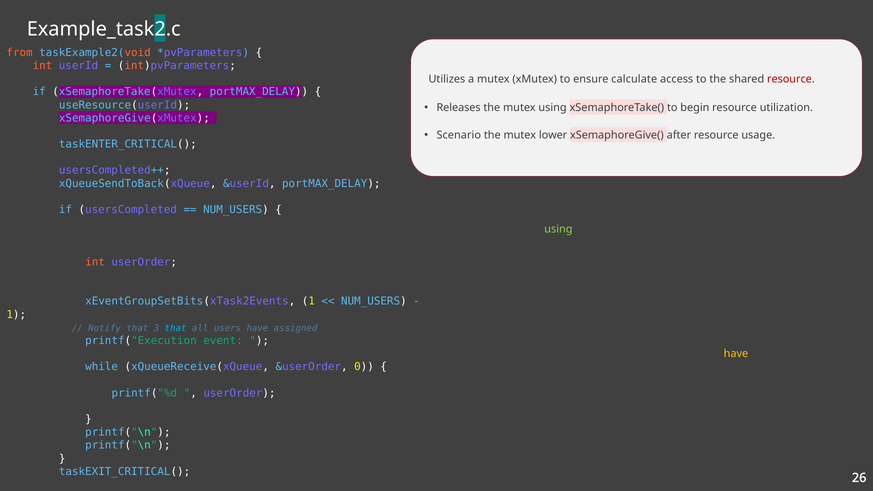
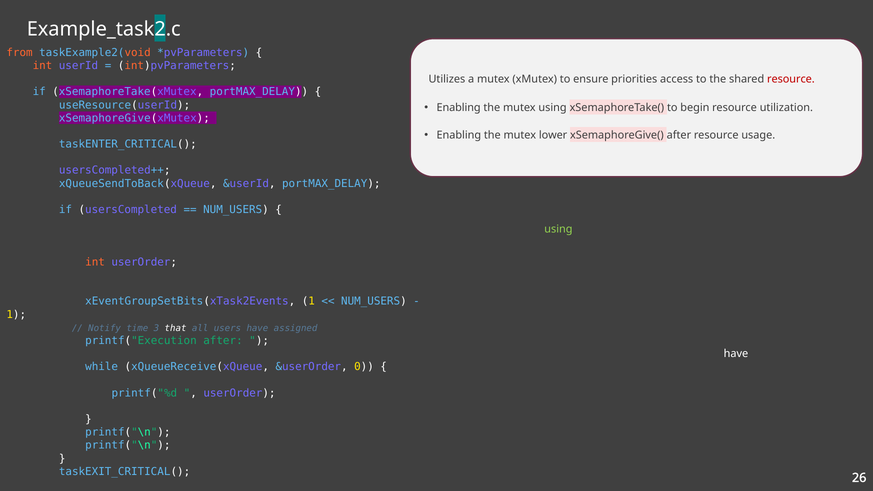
calculate: calculate -> priorities (634, 79)
Releases: Releases -> Enabling (459, 108)
Scenario: Scenario -> Enabling (459, 135)
Notify that: that -> time (137, 328)
that colour: light blue -> white (176, 328)
printf("Execution event: event -> after (223, 341)
have colour: yellow -> white (736, 354)
